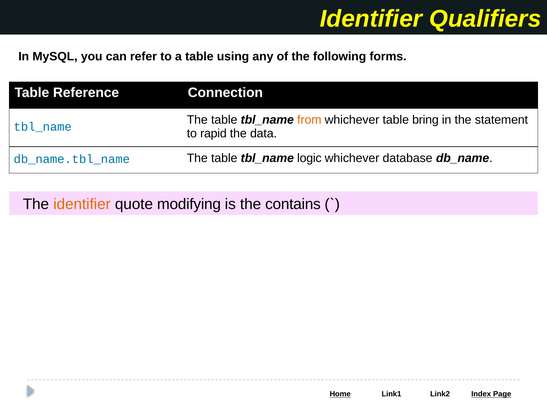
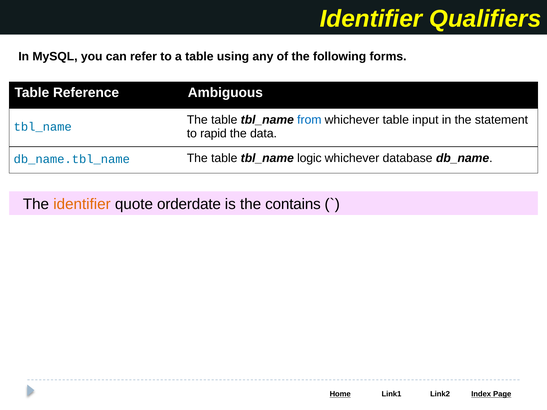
Connection: Connection -> Ambiguous (225, 93)
from colour: orange -> blue (309, 120)
bring: bring -> input (425, 120)
modifying: modifying -> orderdate (189, 204)
